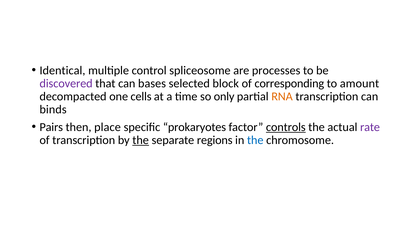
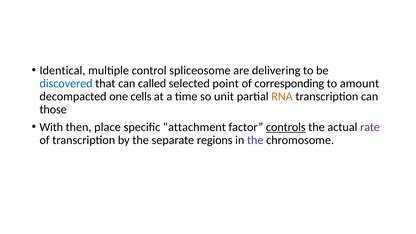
processes: processes -> delivering (276, 70)
discovered colour: purple -> blue (66, 83)
bases: bases -> called (152, 83)
block: block -> point (226, 83)
only: only -> unit (224, 97)
binds: binds -> those (53, 110)
Pairs: Pairs -> With (51, 127)
prokaryotes: prokaryotes -> attachment (194, 127)
the underline: present -> none (141, 140)
the colour: blue -> purple (255, 140)
